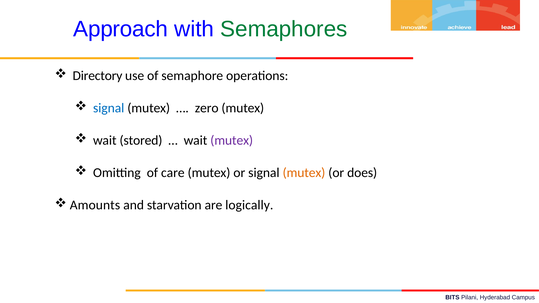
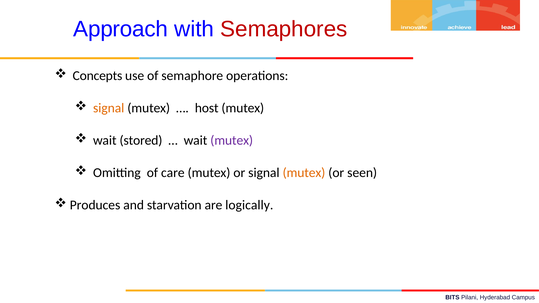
Semaphores colour: green -> red (284, 29)
Directory: Directory -> Concepts (97, 76)
signal colour: blue -> orange (109, 108)
zero: zero -> host (207, 108)
does: does -> seen (362, 173)
Amounts: Amounts -> Produces (95, 205)
